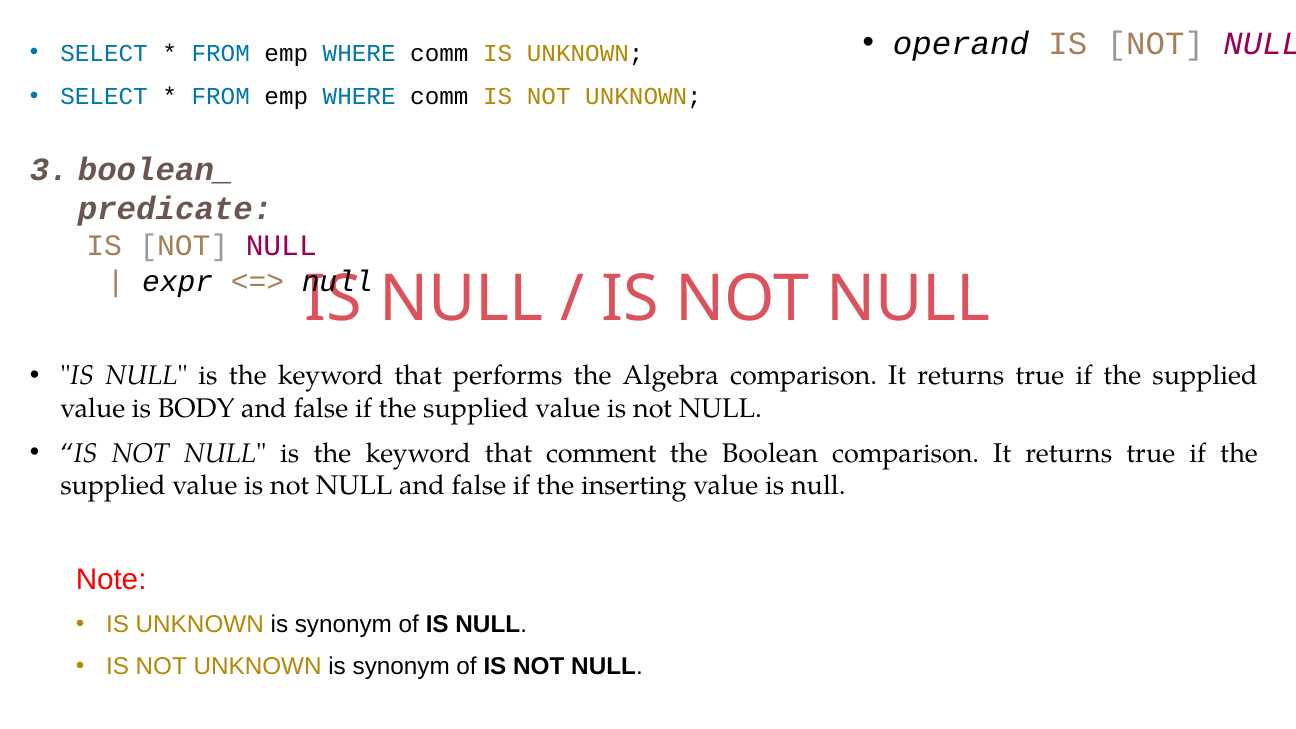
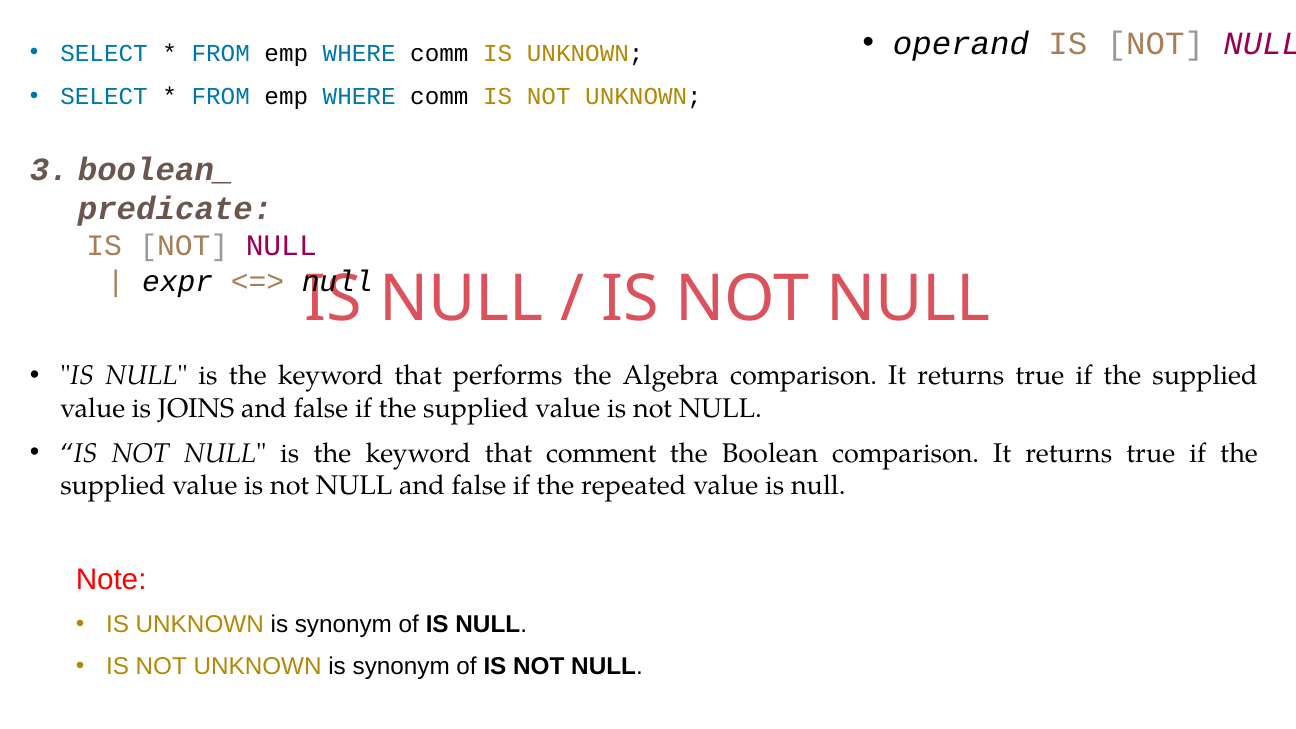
BODY: BODY -> JOINS (196, 408)
inserting: inserting -> repeated (634, 486)
